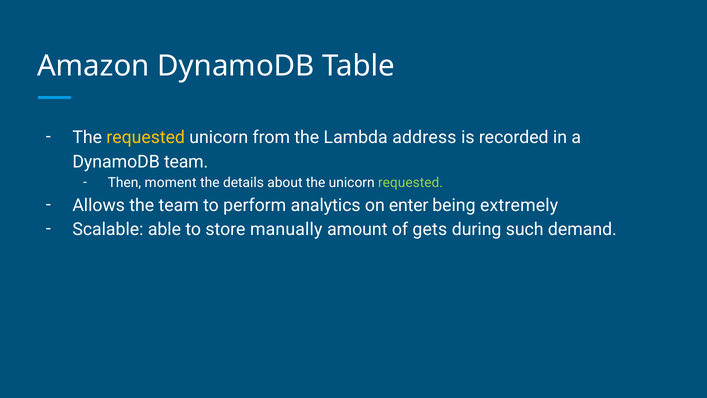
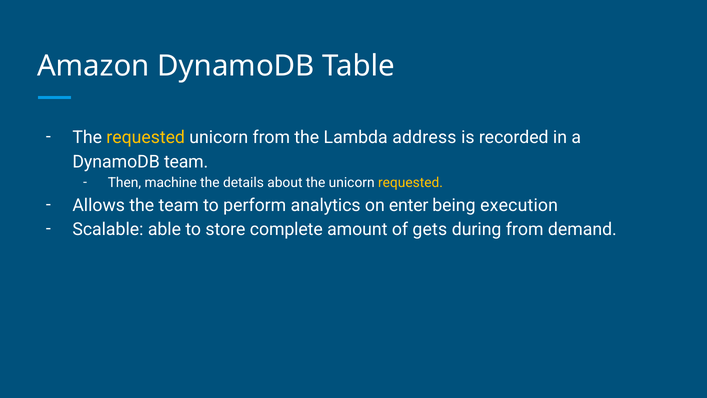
moment: moment -> machine (171, 183)
requested colour: light green -> yellow (410, 183)
extremely: extremely -> execution (519, 205)
manually: manually -> complete (286, 229)
during such: such -> from (525, 229)
